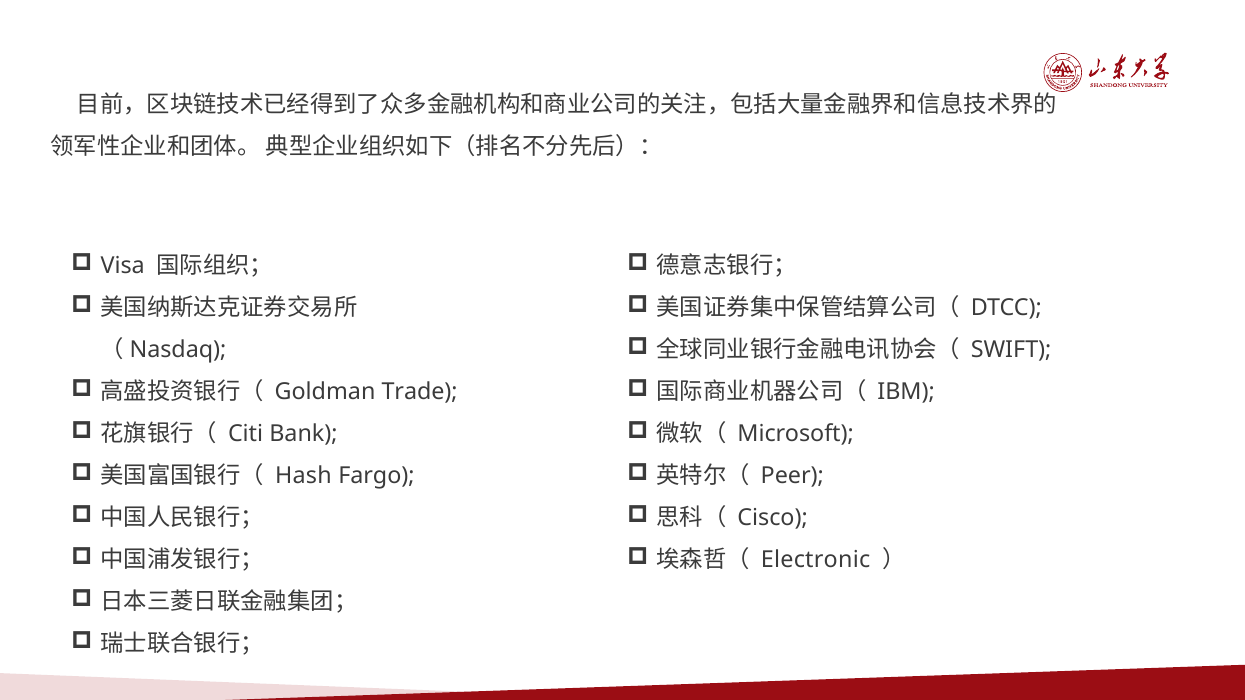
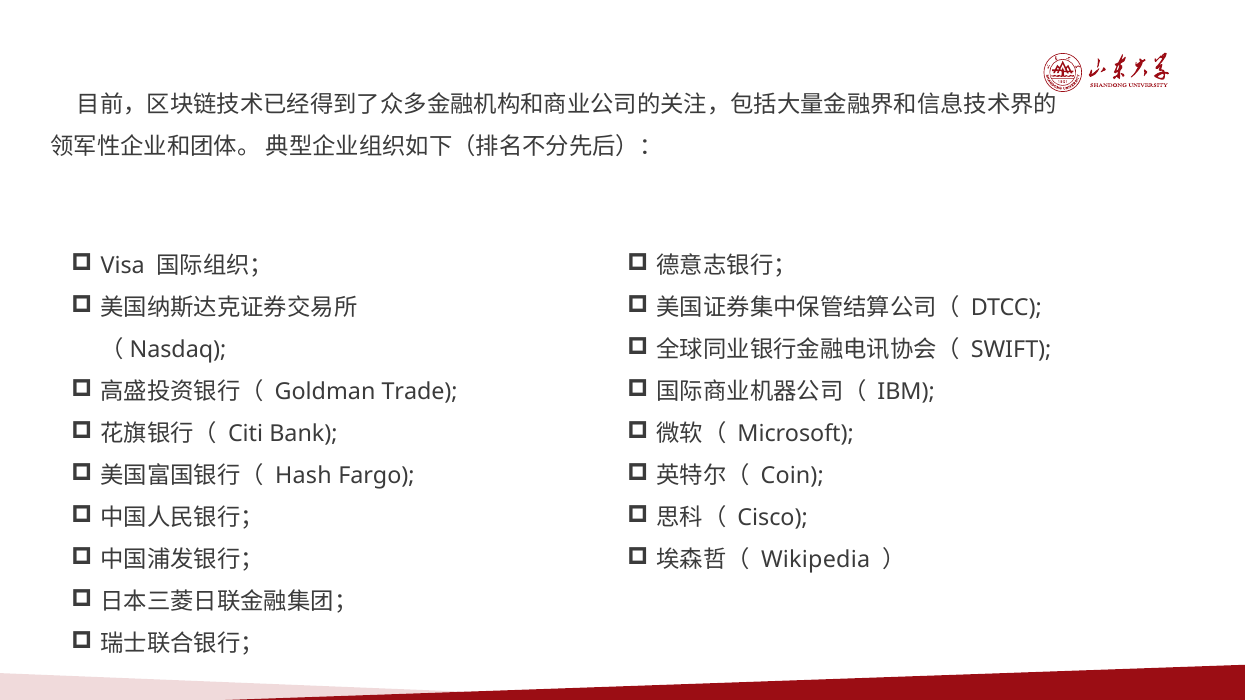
Peer: Peer -> Coin (792, 476)
Electronic: Electronic -> Wikipedia (816, 560)
